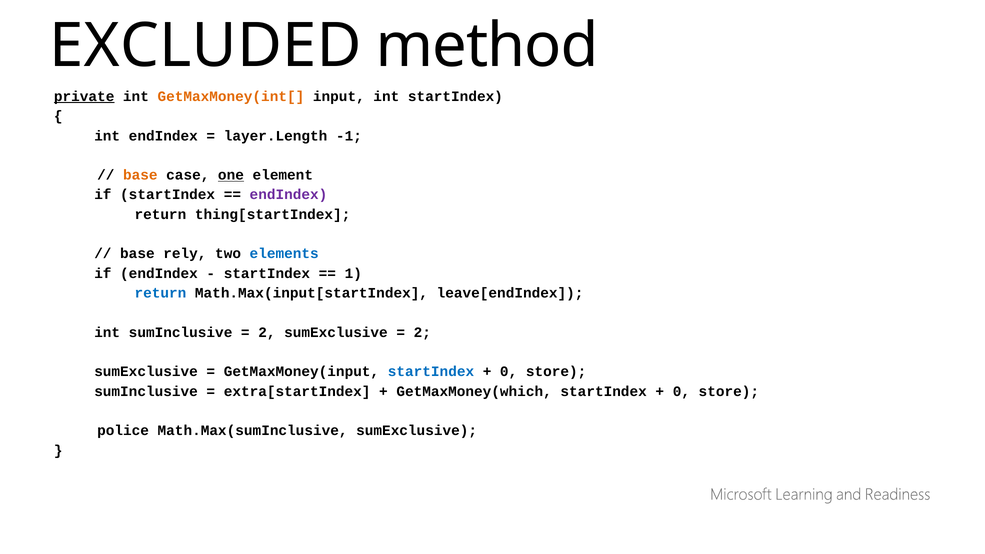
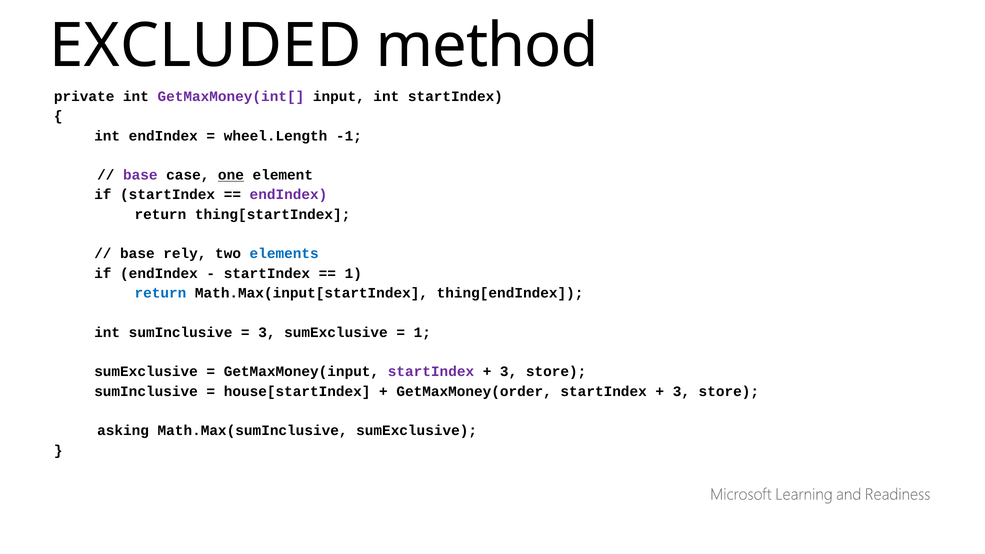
private underline: present -> none (84, 96)
GetMaxMoney(int[ colour: orange -> purple (231, 96)
layer.Length: layer.Length -> wheel.Length (276, 136)
base colour: orange -> purple (140, 175)
leave[endIndex: leave[endIndex -> thing[endIndex (510, 293)
2: 2 -> 3 (267, 332)
2: 2 -> 1 (422, 332)
startIndex colour: blue -> purple (431, 372)
0: 0 -> 3 (509, 372)
extra[startIndex: extra[startIndex -> house[startIndex (297, 391)
GetMaxMoney(which: GetMaxMoney(which -> GetMaxMoney(order (474, 391)
0: 0 -> 3 (681, 391)
police: police -> asking (123, 431)
